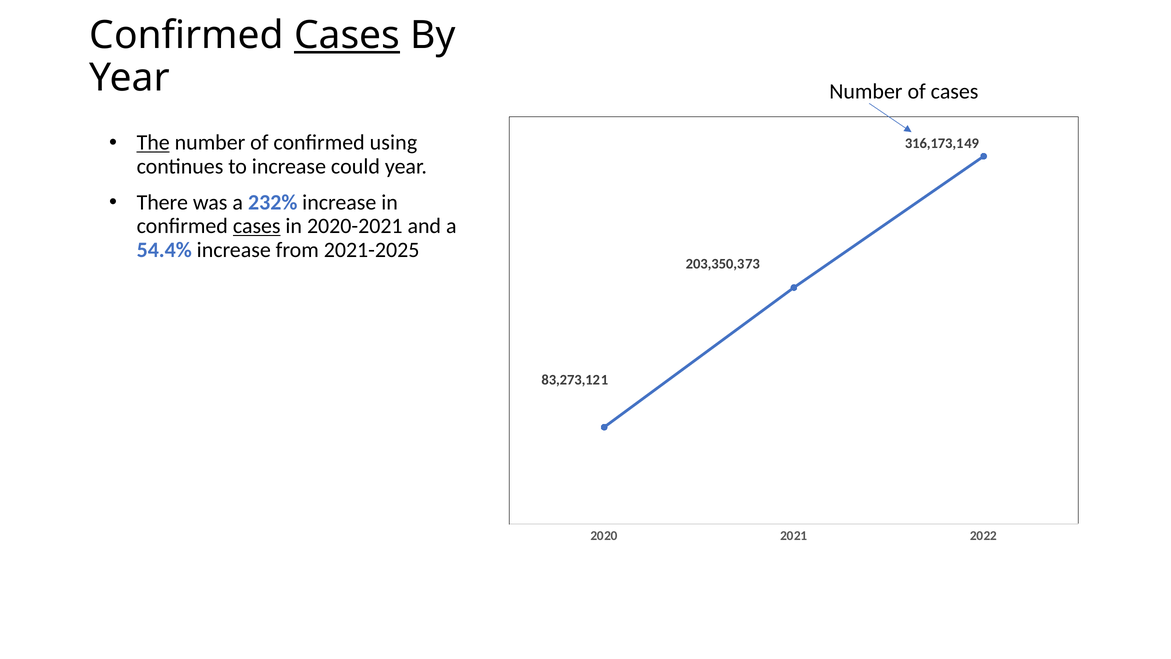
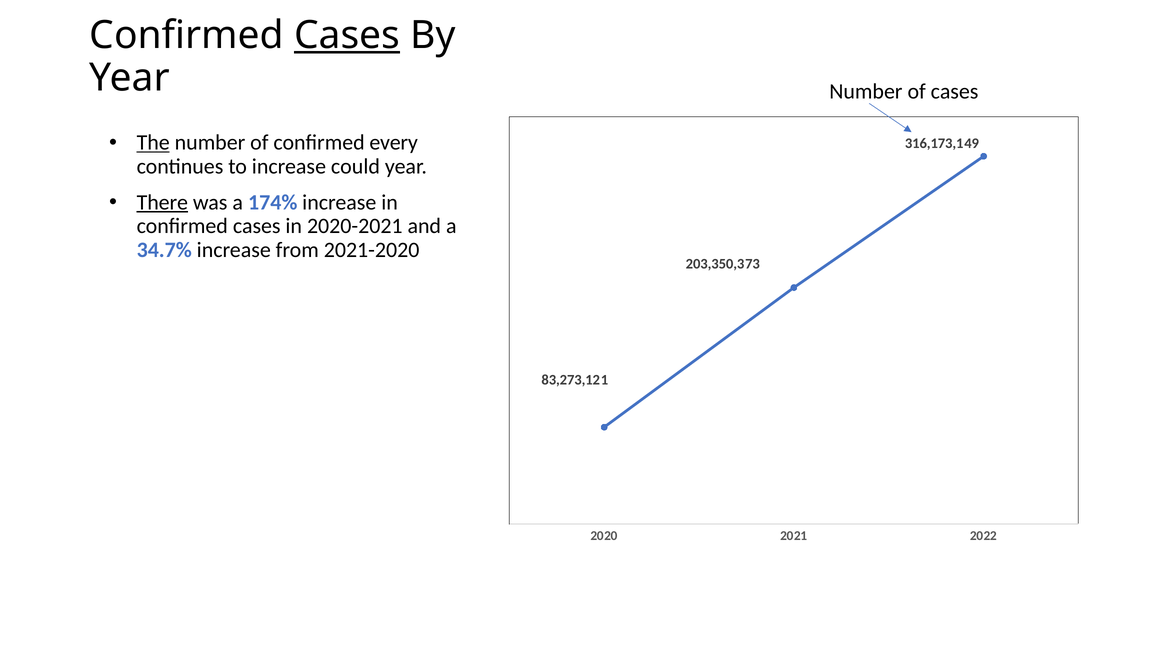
using: using -> every (394, 143)
There underline: none -> present (162, 202)
232%: 232% -> 174% (273, 202)
cases underline: present -> none (257, 226)
54.4%: 54.4% -> 34.7% (164, 250)
2021-2025: 2021-2025 -> 2021-2020 (372, 250)
